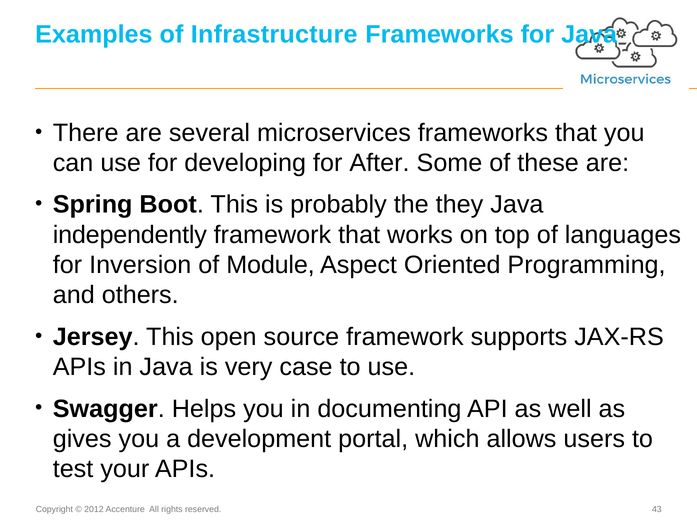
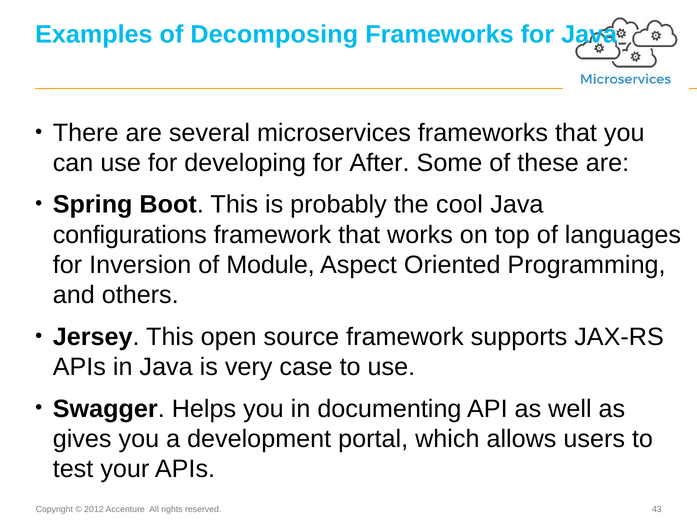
Infrastructure: Infrastructure -> Decomposing (274, 34)
they: they -> cool (459, 205)
independently: independently -> configurations (130, 235)
